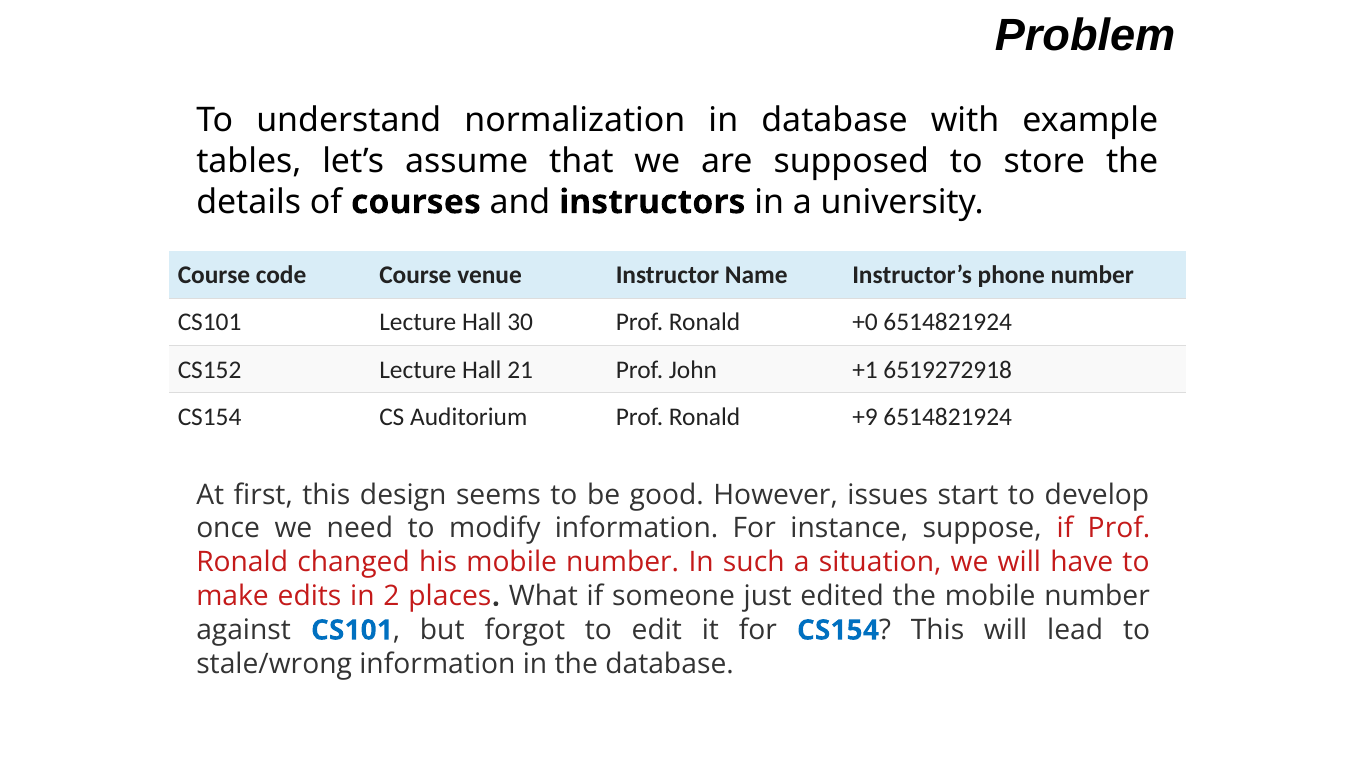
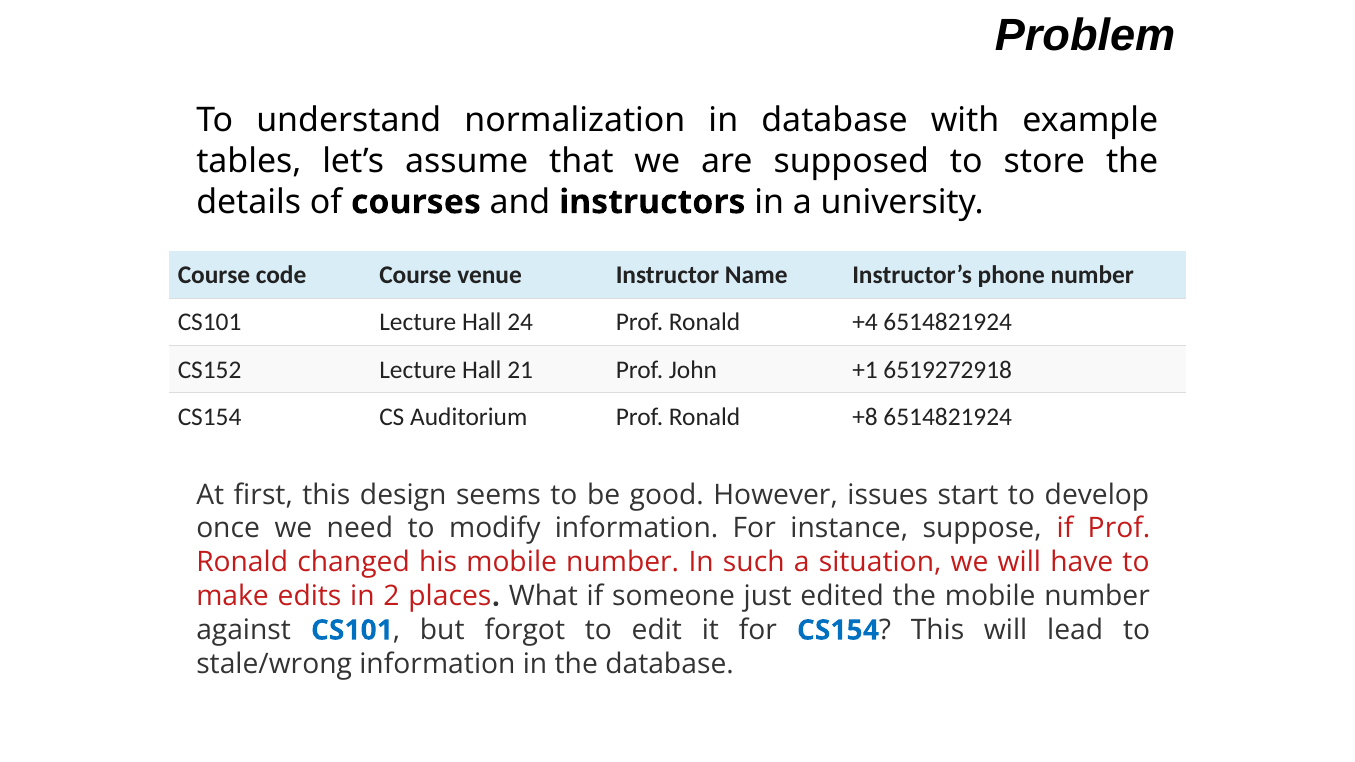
30: 30 -> 24 (520, 322)
+0: +0 -> +4 (865, 322)
+9: +9 -> +8 (865, 417)
